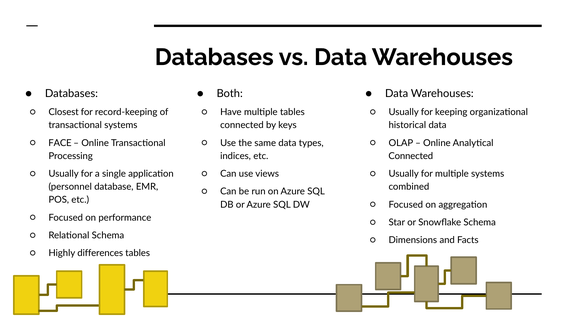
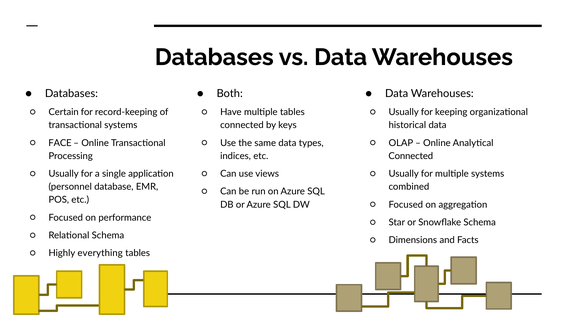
Closest: Closest -> Certain (64, 112)
differences: differences -> everything (100, 254)
